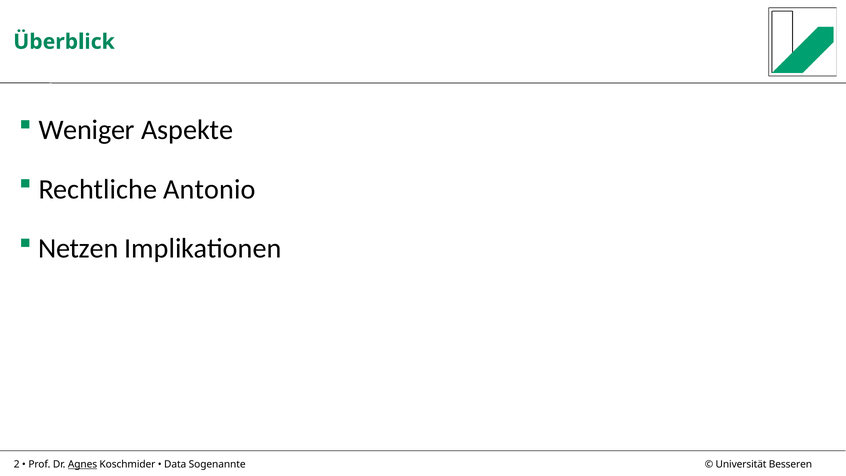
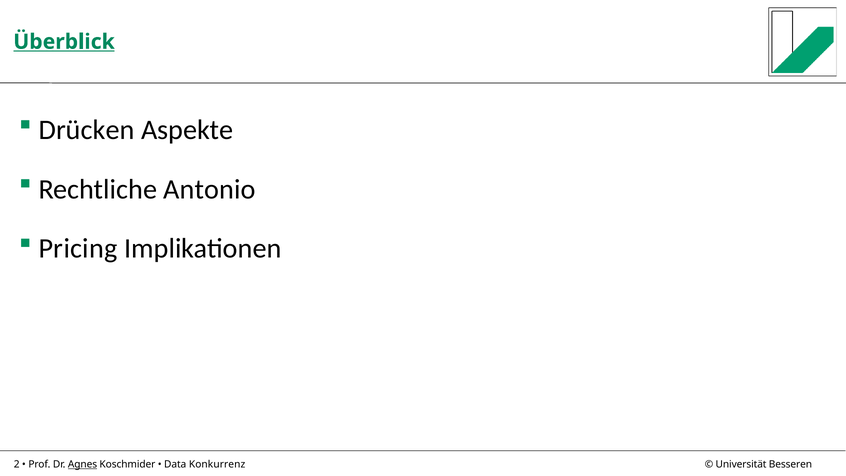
Überblick underline: none -> present (64, 42)
Weniger: Weniger -> Drücken (87, 130)
Netzen: Netzen -> Pricing (78, 248)
Sogenannte: Sogenannte -> Konkurrenz (217, 464)
